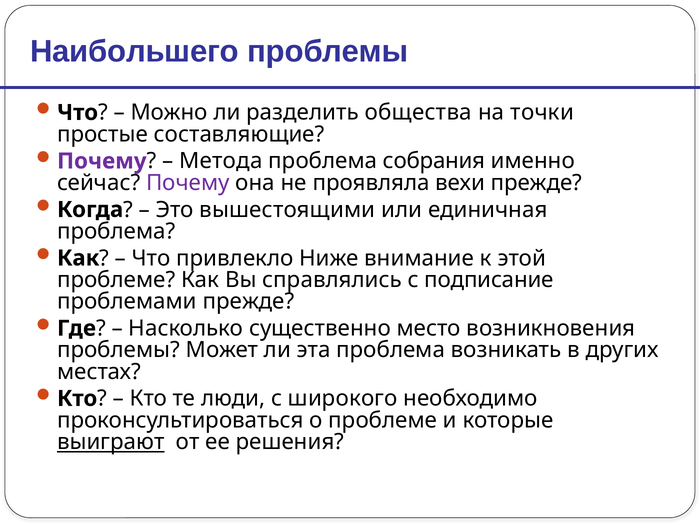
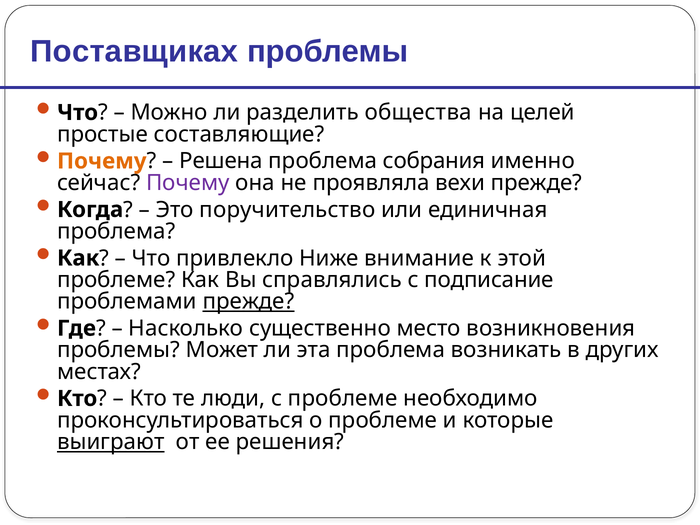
Наибольшего: Наибольшего -> Поставщиках (134, 52)
точки: точки -> целей (542, 113)
Почему colour: purple -> orange (102, 161)
Метода: Метода -> Решена (221, 161)
вышестоящими: вышестоящими -> поручительство (287, 210)
прежде underline: none -> present (249, 302)
с широкого: широкого -> проблеме (343, 399)
